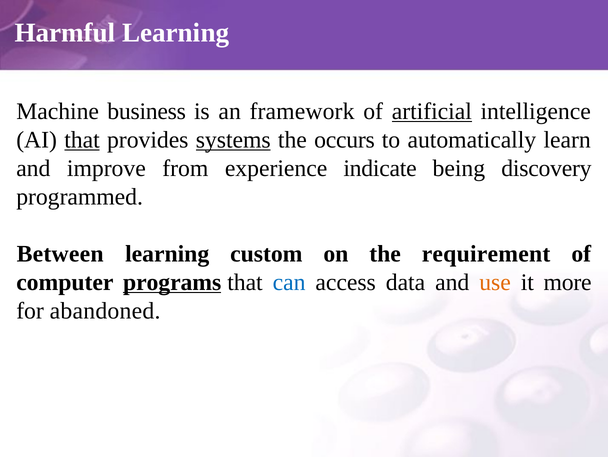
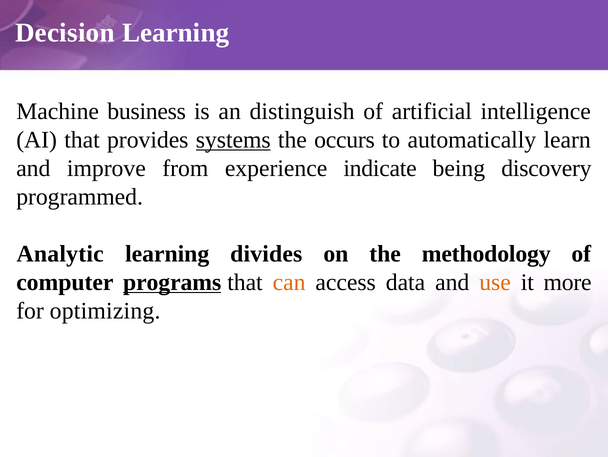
Harmful: Harmful -> Decision (65, 33)
framework: framework -> distinguish (302, 111)
artificial underline: present -> none (432, 111)
that underline: present -> none (82, 140)
Between: Between -> Analytic (60, 253)
custom: custom -> divides (266, 253)
requirement: requirement -> methodology (486, 253)
can colour: blue -> orange (289, 282)
abandoned: abandoned -> optimizing (105, 310)
